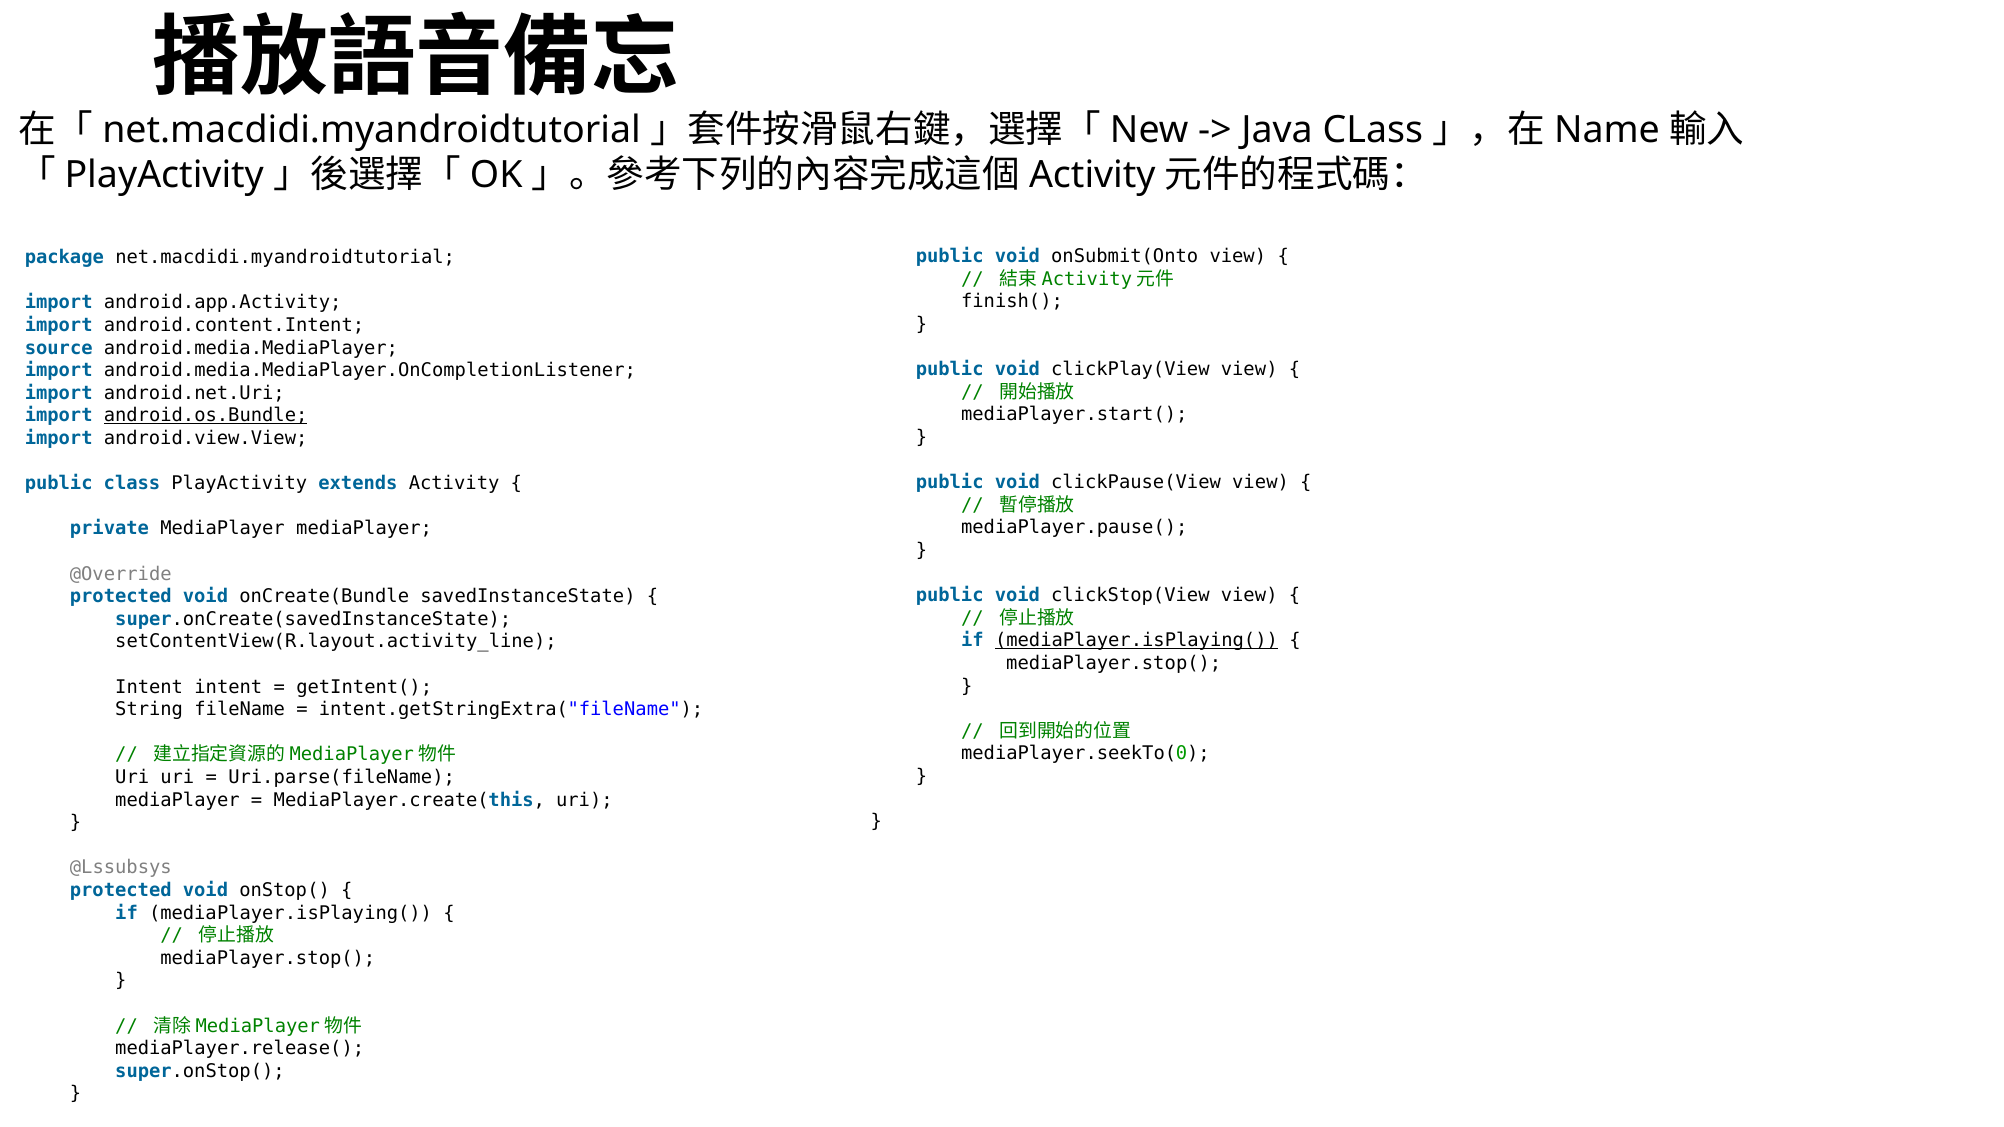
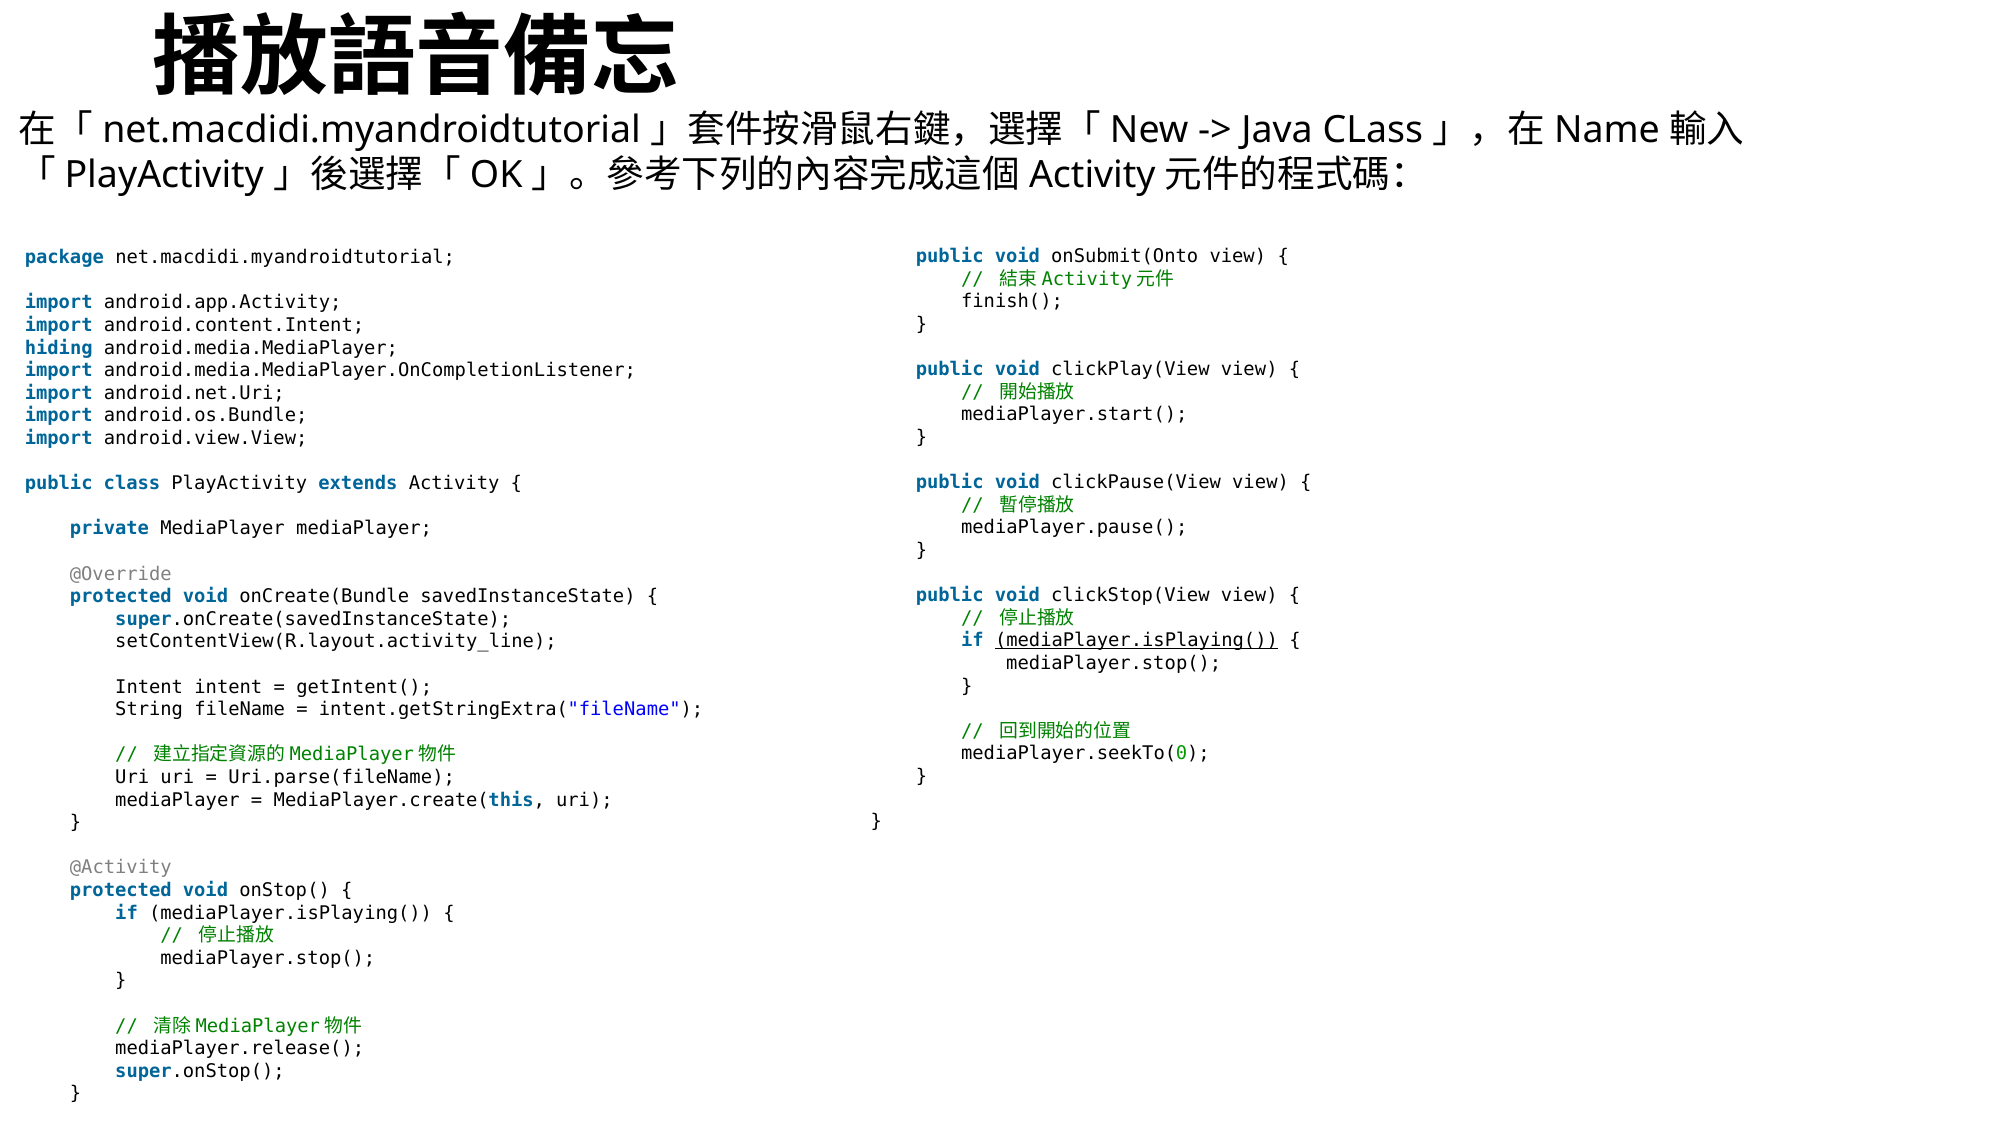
source: source -> hiding (59, 348)
android.os.Bundle underline: present -> none (206, 416)
@Lssubsys: @Lssubsys -> @Activity (121, 868)
